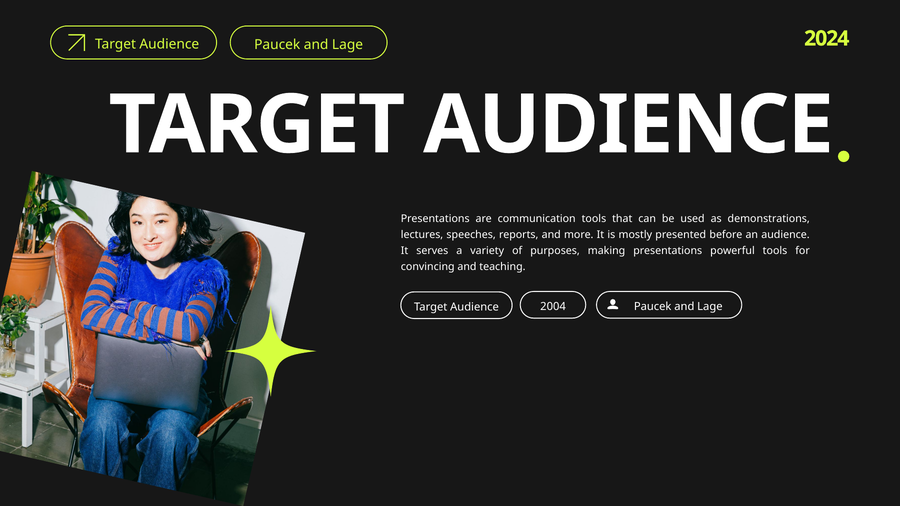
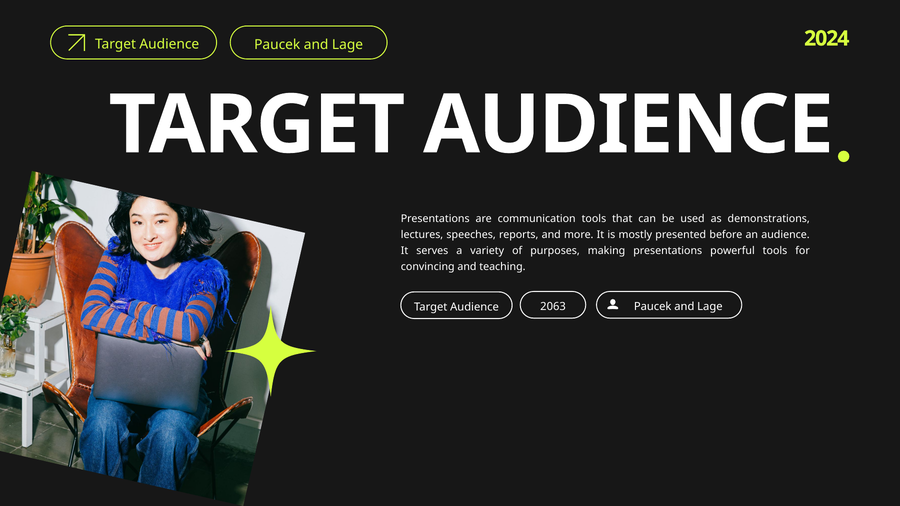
2004: 2004 -> 2063 (553, 307)
